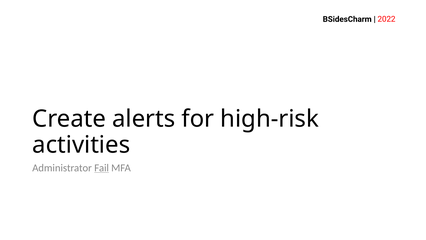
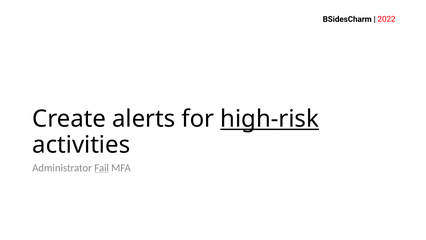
high-risk underline: none -> present (270, 119)
